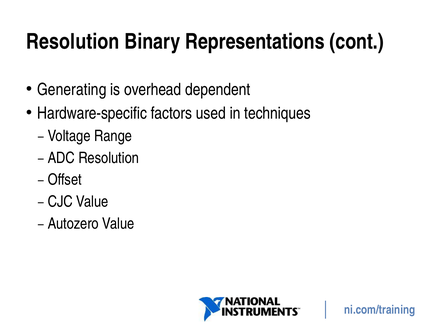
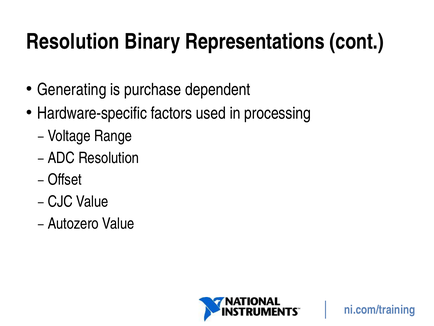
overhead: overhead -> purchase (153, 89)
techniques: techniques -> processing (278, 113)
